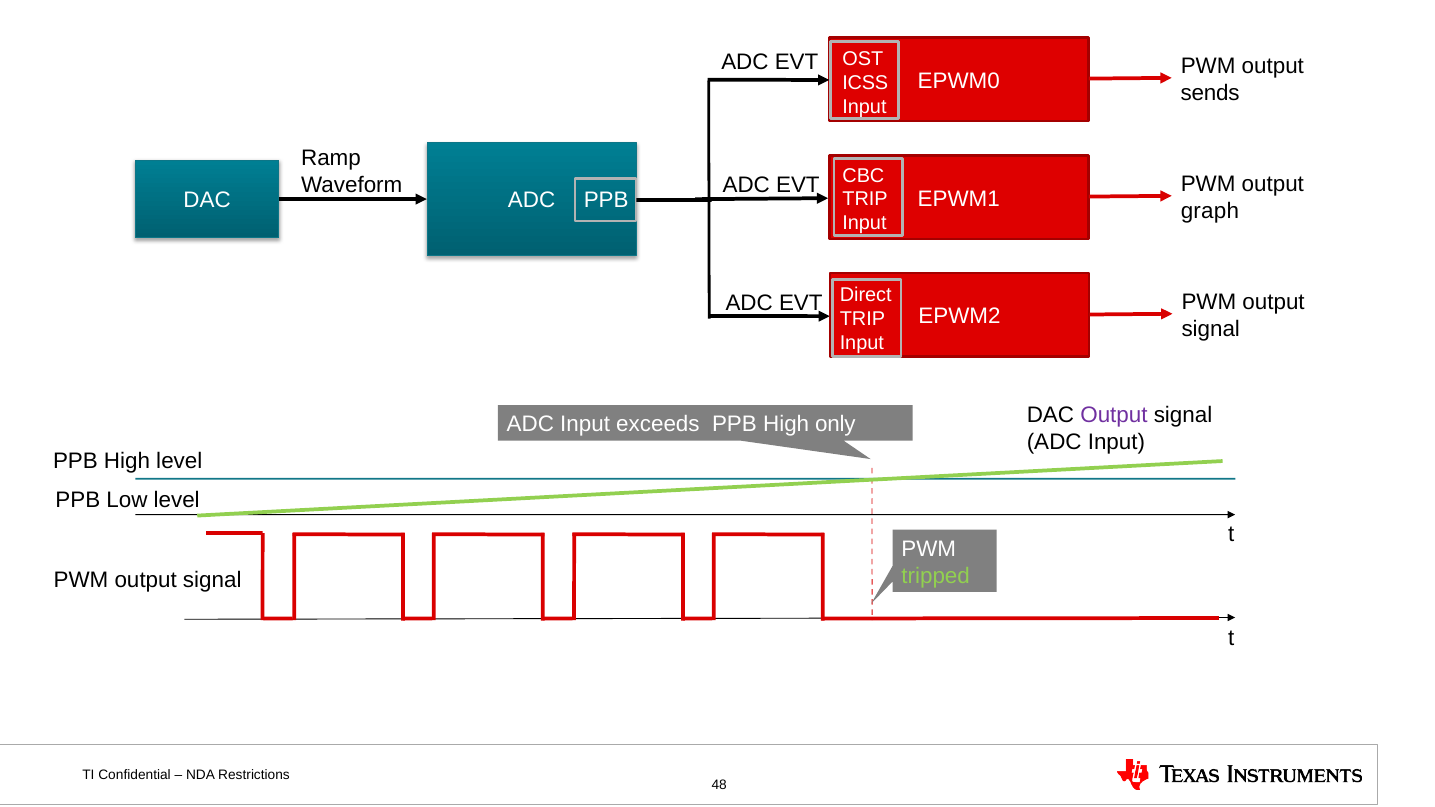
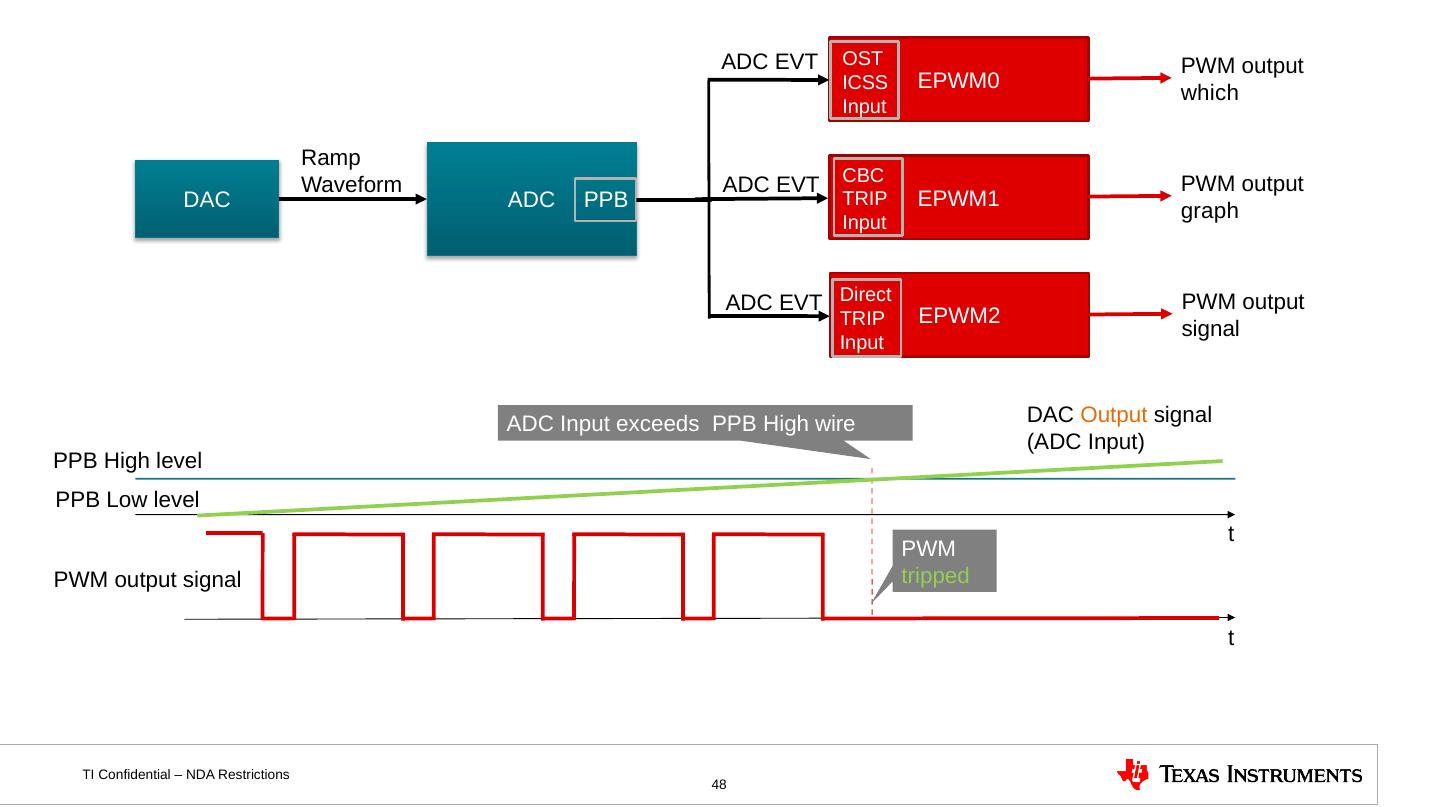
sends: sends -> which (1210, 93)
Output colour: purple -> orange (1114, 415)
only: only -> wire (835, 425)
